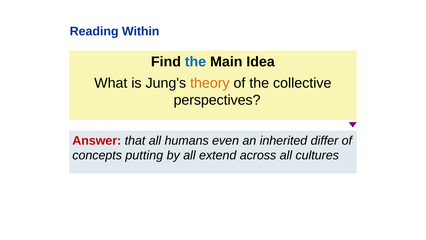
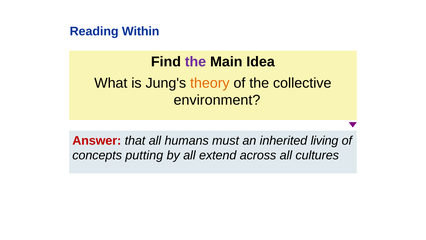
the colour: blue -> purple (195, 62)
perspectives: perspectives -> environment (217, 100)
even: even -> must (226, 140)
differ: differ -> living (325, 140)
